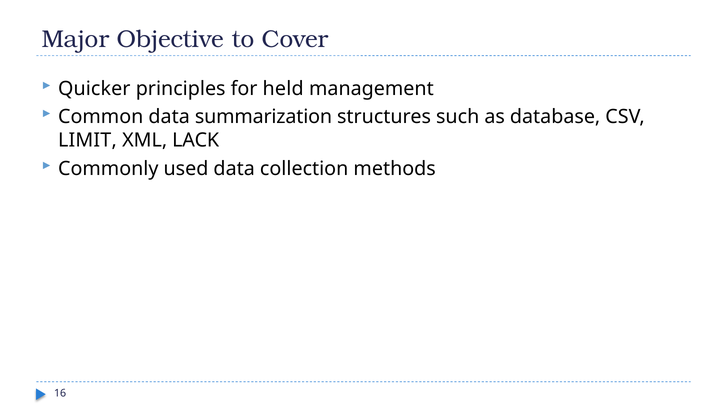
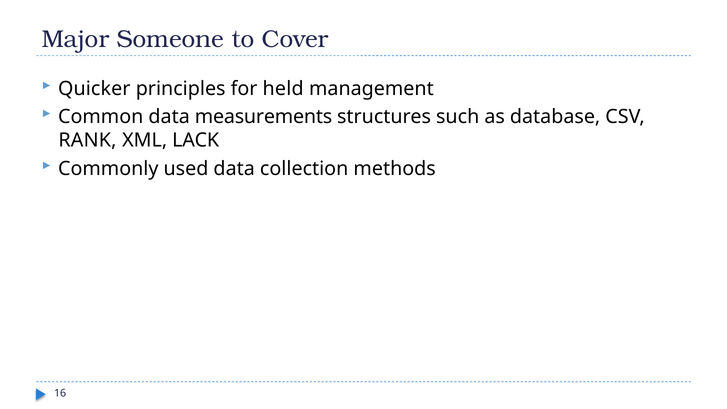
Objective: Objective -> Someone (170, 39)
summarization: summarization -> measurements (264, 117)
LIMIT: LIMIT -> RANK (87, 140)
